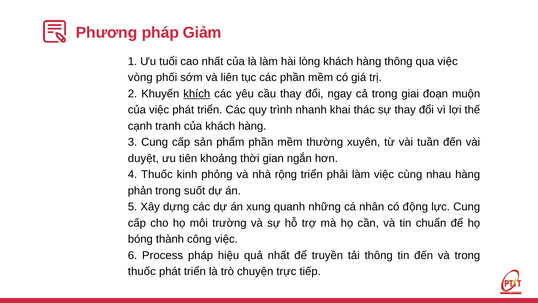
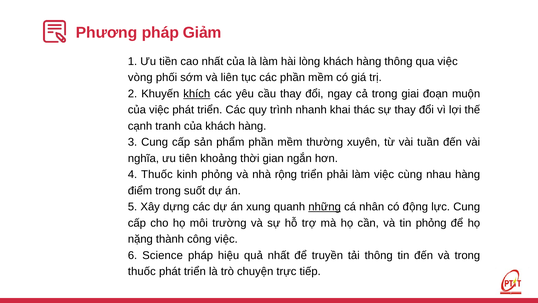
tuổi: tuổi -> tiền (168, 61)
duyệt: duyệt -> nghĩa (143, 158)
phản: phản -> điểm (140, 190)
những underline: none -> present (325, 207)
tin chuẩn: chuẩn -> phỏng (431, 223)
bóng: bóng -> nặng (140, 239)
Process: Process -> Science (163, 255)
